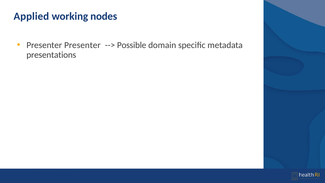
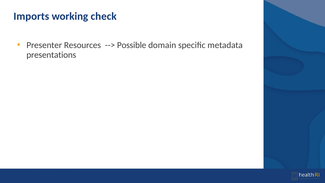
Applied: Applied -> Imports (31, 16)
nodes: nodes -> check (104, 16)
Presenter Presenter: Presenter -> Resources (82, 45)
